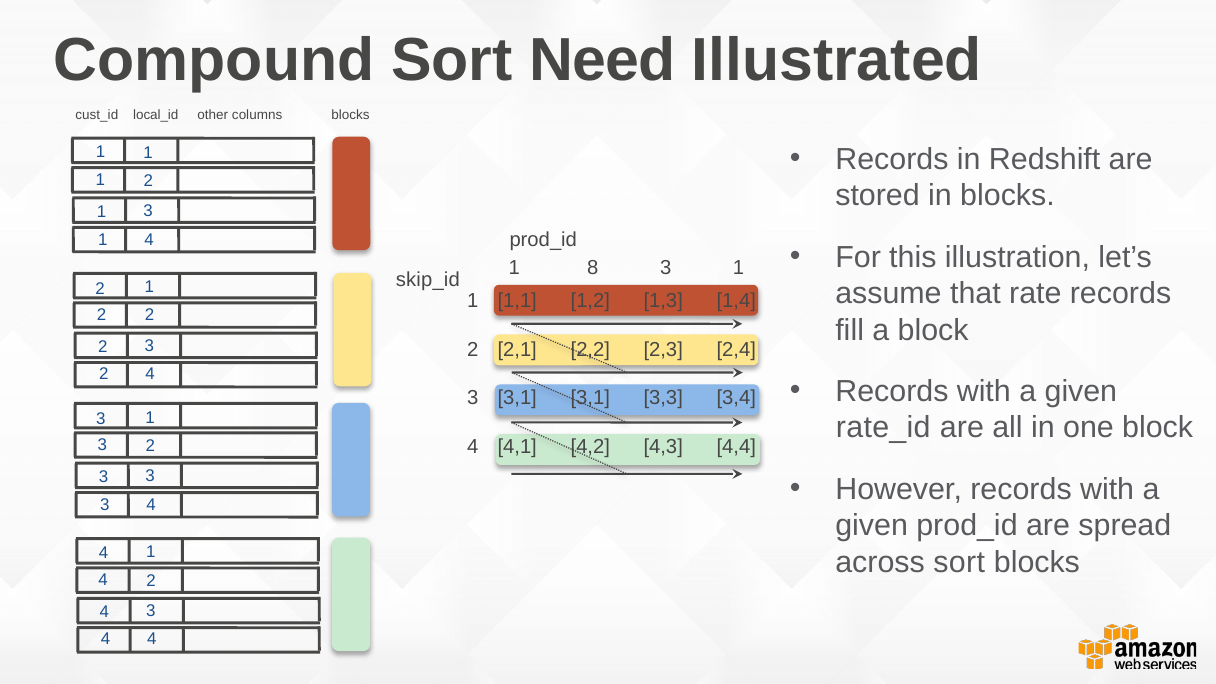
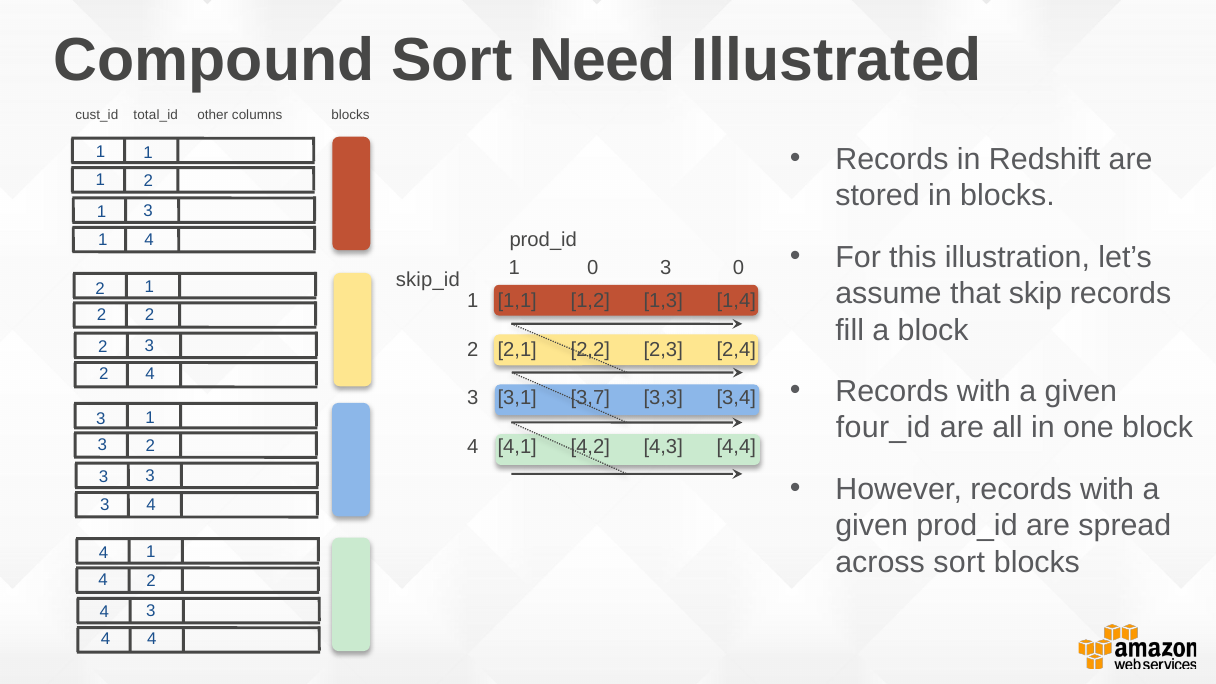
local_id: local_id -> total_id (156, 115)
1 8: 8 -> 0 (593, 268)
1: 1 -> 0 (739, 268)
rate: rate -> skip (1035, 294)
3,1 3,1: 3,1 -> 3,7 (590, 398)
rate_id: rate_id -> four_id (883, 428)
